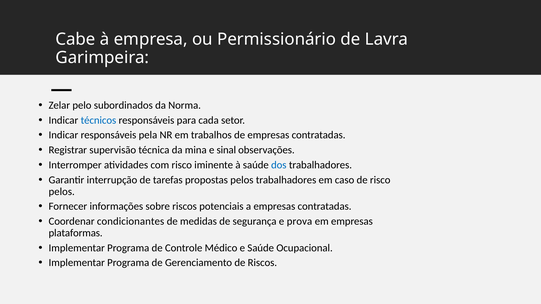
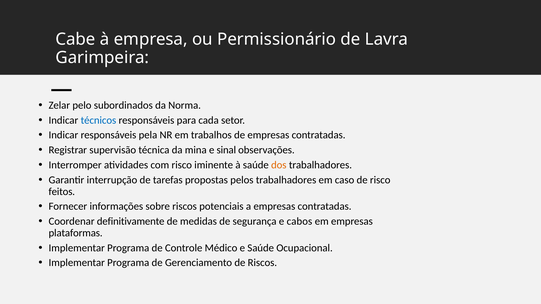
dos colour: blue -> orange (279, 165)
pelos: pelos -> feitos (62, 192)
condicionantes: condicionantes -> definitivamente (131, 222)
prova: prova -> cabos (299, 222)
